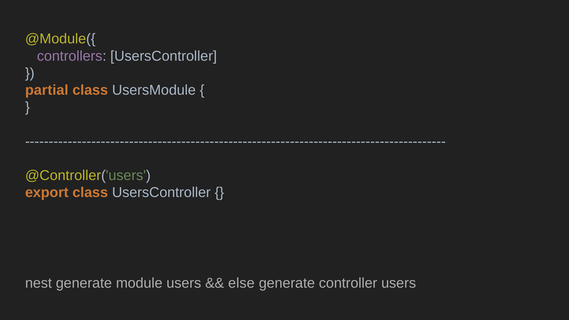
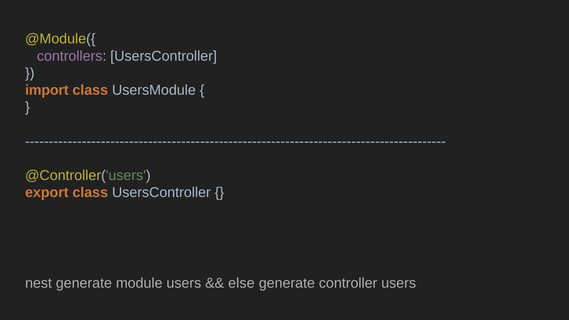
partial: partial -> import (47, 90)
